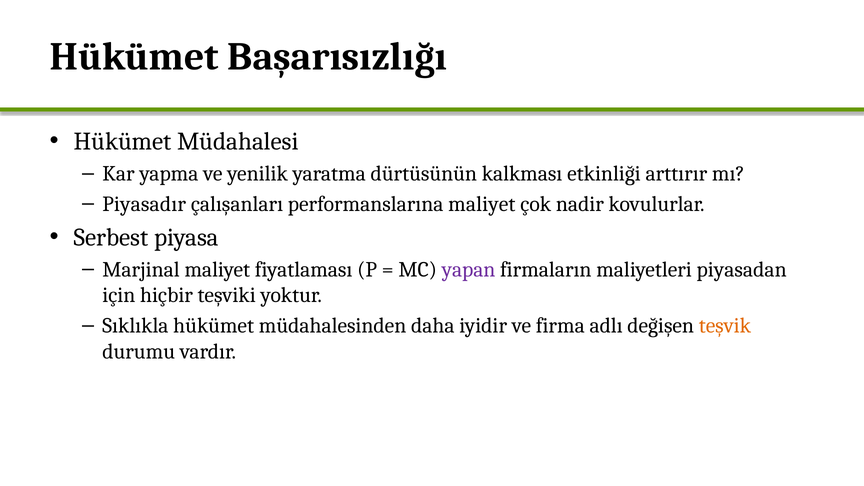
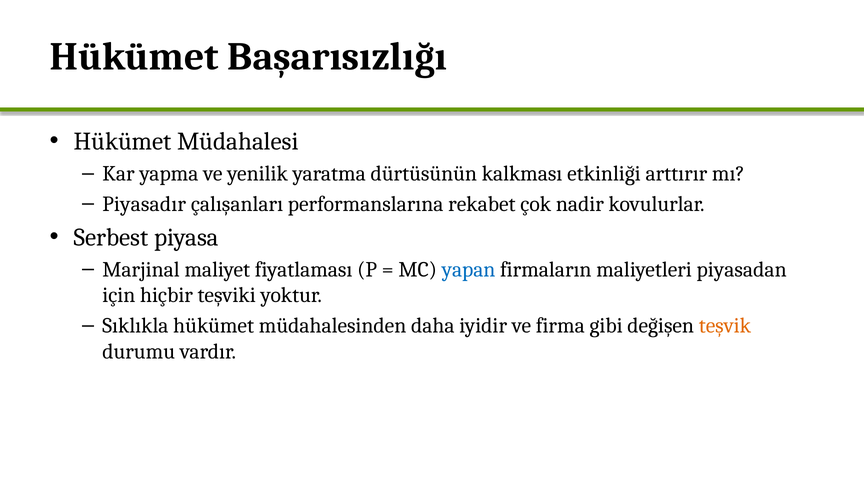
performanslarına maliyet: maliyet -> rekabet (482, 204)
yapan colour: purple -> blue (469, 269)
adlı: adlı -> gibi (606, 326)
